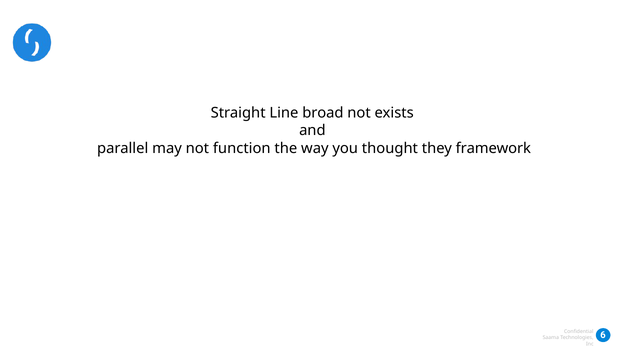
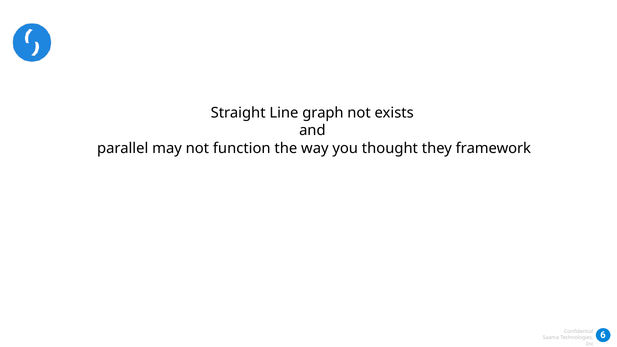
broad: broad -> graph (323, 113)
